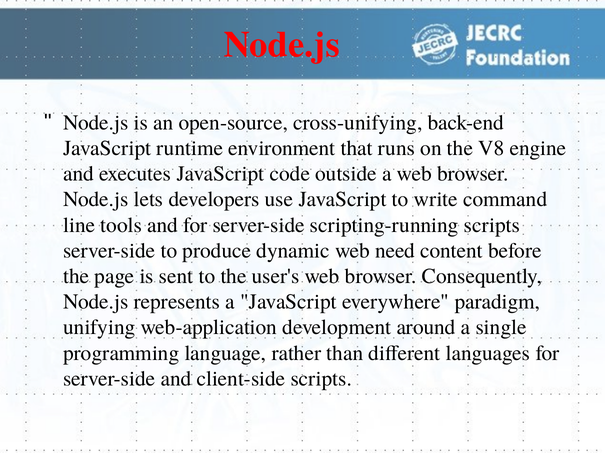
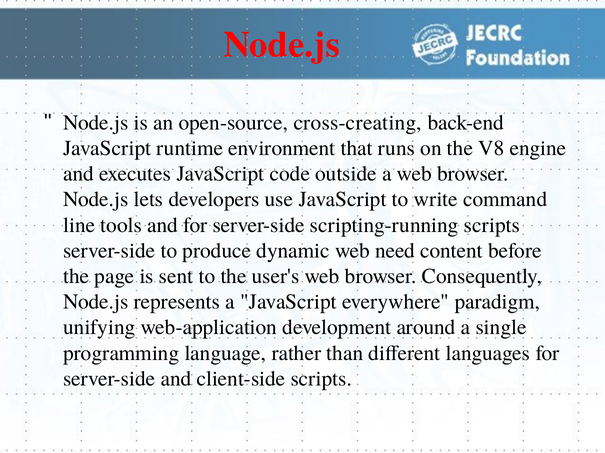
cross-unifying: cross-unifying -> cross-creating (358, 123)
